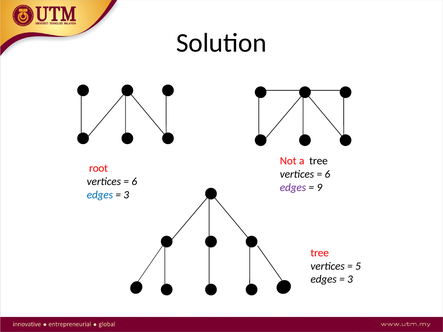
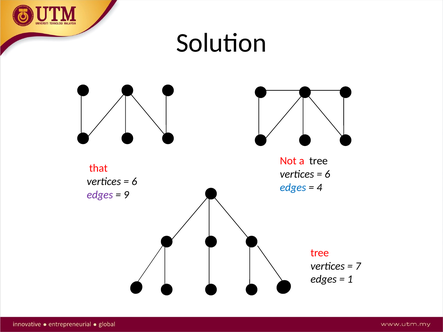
root: root -> that (98, 168)
edges colour: purple -> blue (293, 188)
9: 9 -> 4 (319, 188)
edges colour: blue -> purple (100, 195)
3: 3 -> 9 (126, 195)
5: 5 -> 7 (358, 266)
3: 3 -> 1 (350, 280)
